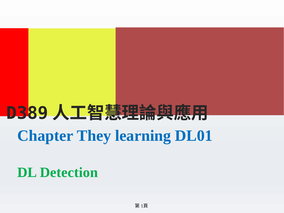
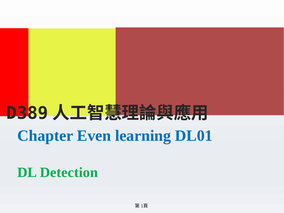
They: They -> Even (94, 136)
